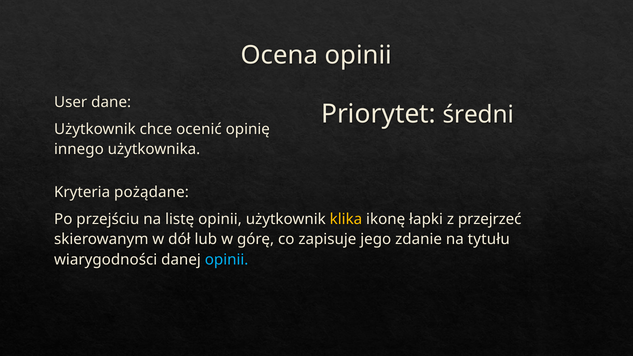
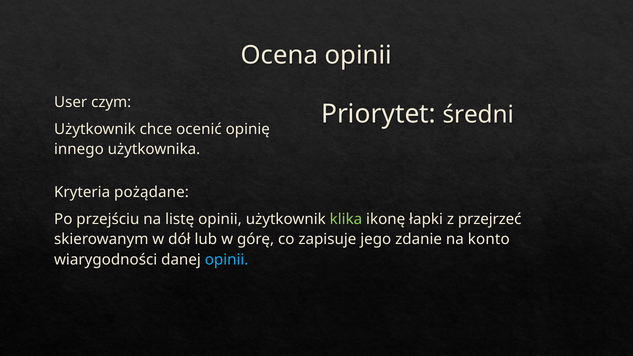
dane: dane -> czym (111, 102)
klika colour: yellow -> light green (346, 219)
tytułu: tytułu -> konto (489, 239)
